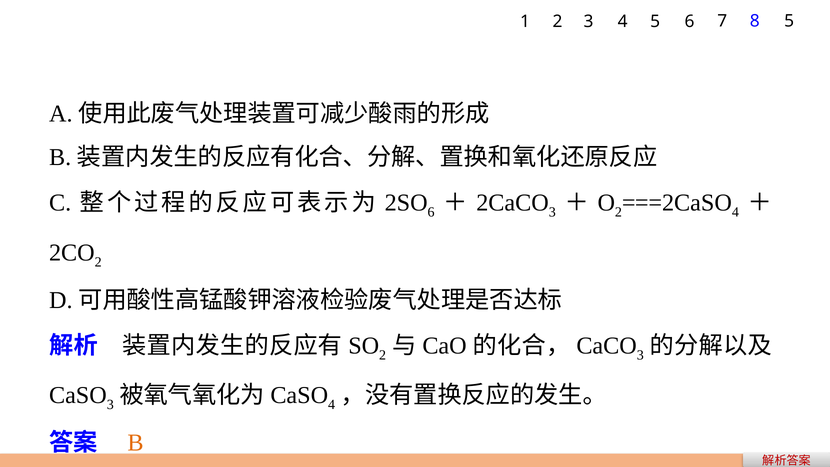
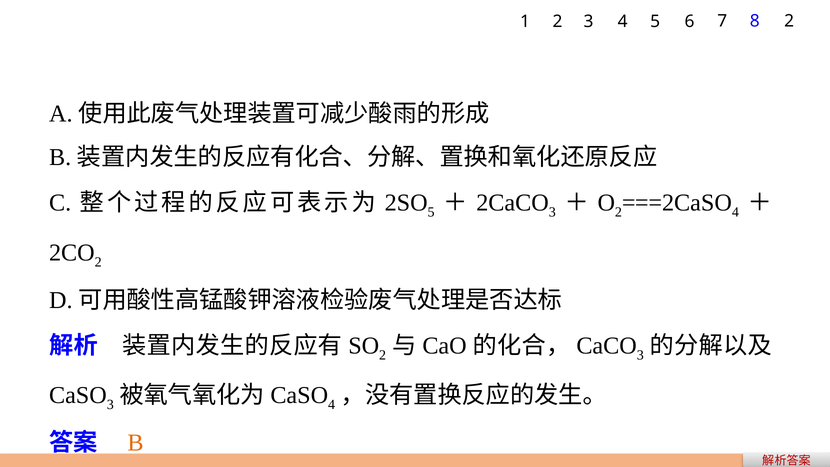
8 5: 5 -> 2 (789, 21)
6: 6 -> 5 (431, 212)
